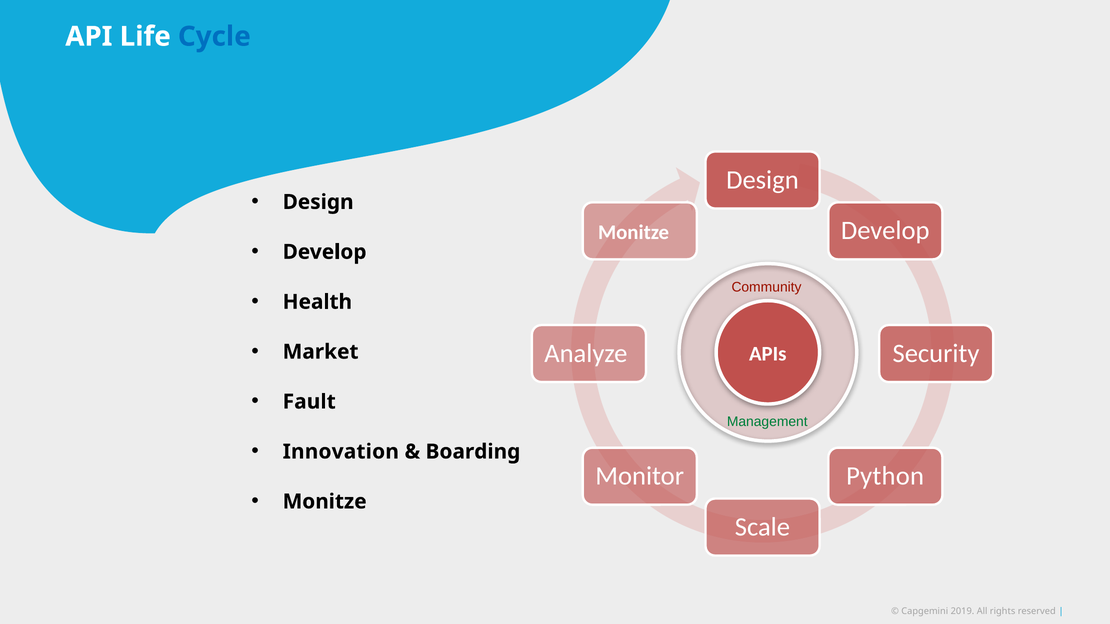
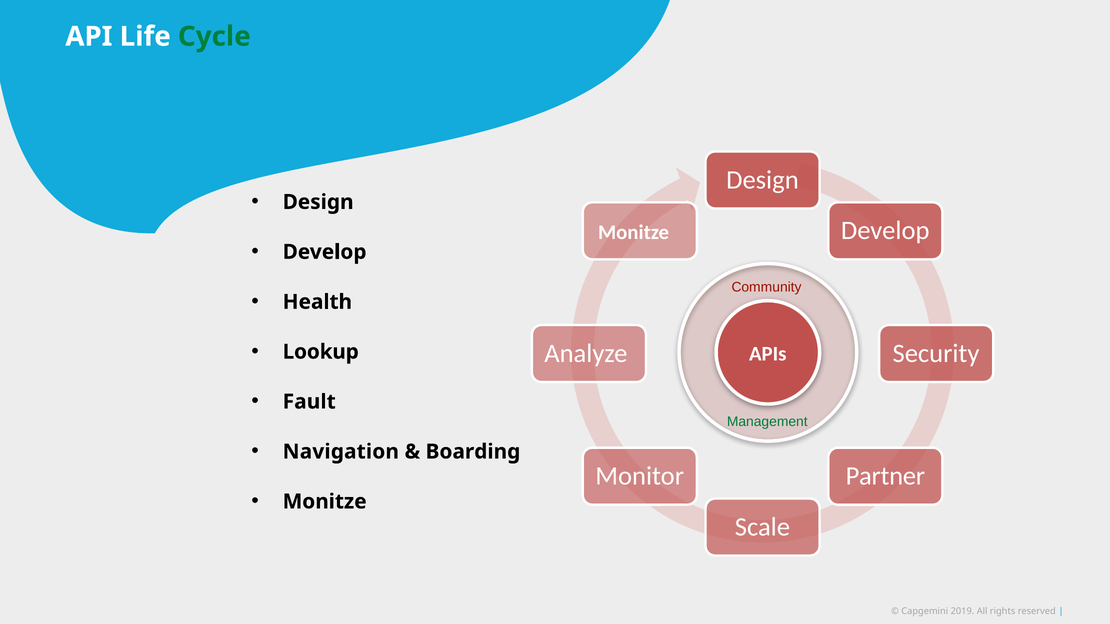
Cycle colour: blue -> green (214, 37)
Market: Market -> Lookup (321, 352)
Innovation: Innovation -> Navigation (341, 452)
Python: Python -> Partner (885, 476)
